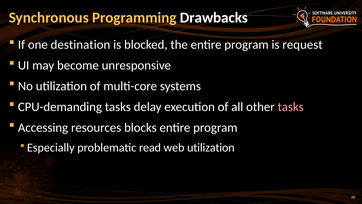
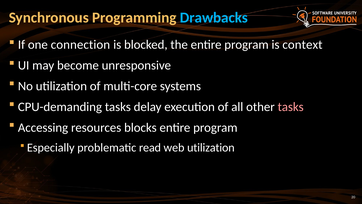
Drawbacks colour: white -> light blue (214, 18)
destination: destination -> connection (80, 45)
request: request -> context (302, 45)
